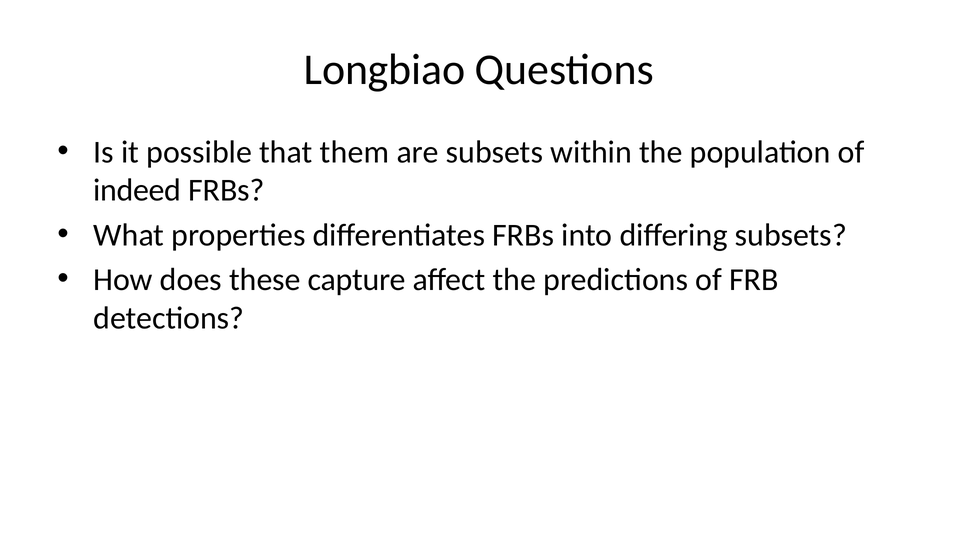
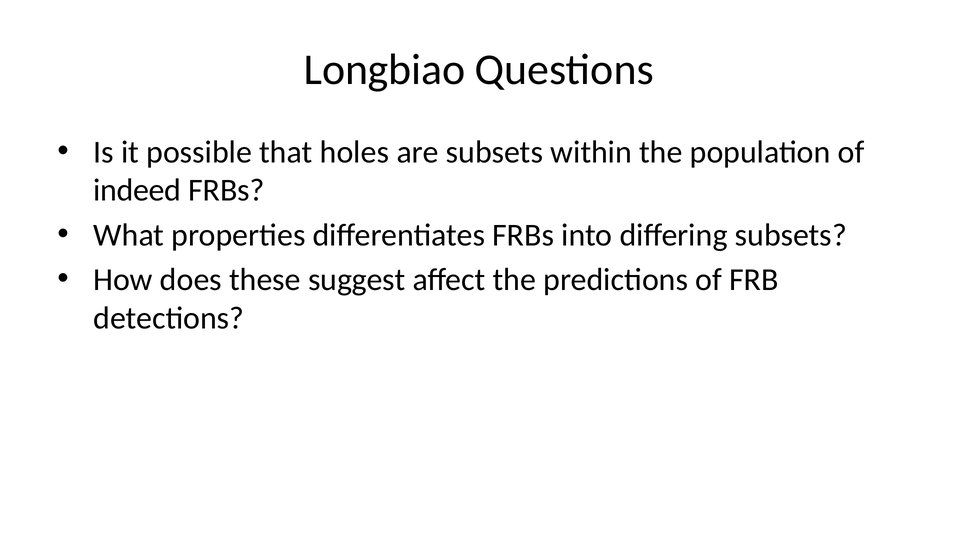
them: them -> holes (355, 152)
capture: capture -> suggest (357, 280)
